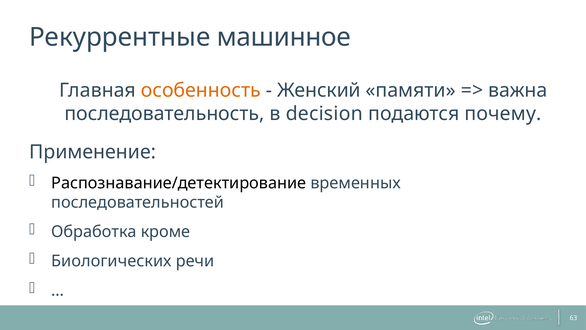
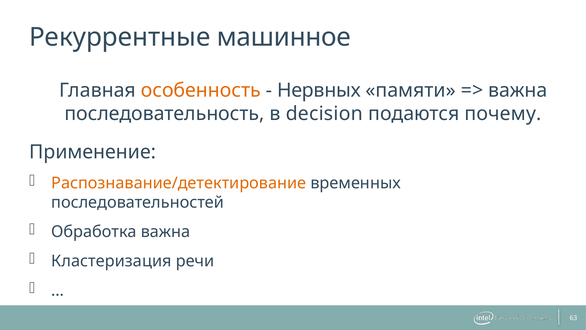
Женский: Женский -> Нервных (319, 90)
Распознавание/детектирование colour: black -> orange (179, 183)
Обработка кроме: кроме -> важна (165, 232)
Биологических: Биологических -> Кластеризация (111, 261)
